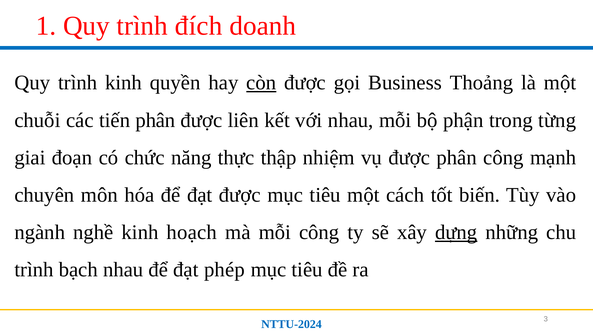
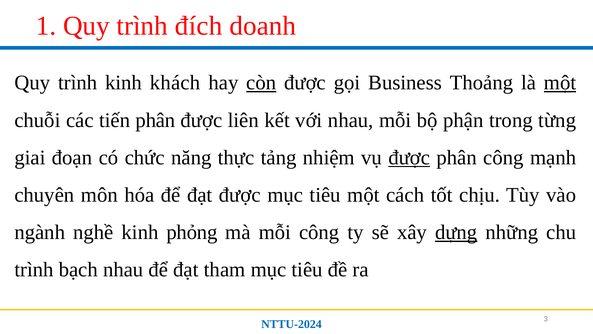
quyền: quyền -> khách (175, 83)
một underline: none -> present (560, 83)
thập: thập -> tảng (279, 157)
được underline: none -> present (409, 157)
biến: biến -> chịu (480, 195)
hoạch: hoạch -> phỏng (192, 232)
phép: phép -> tham (225, 269)
